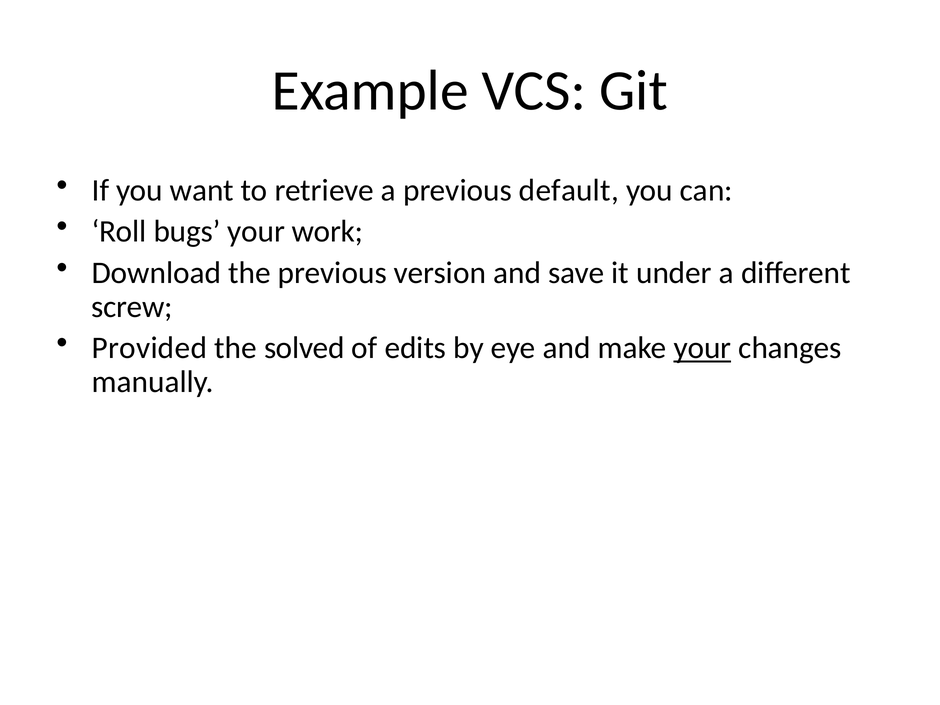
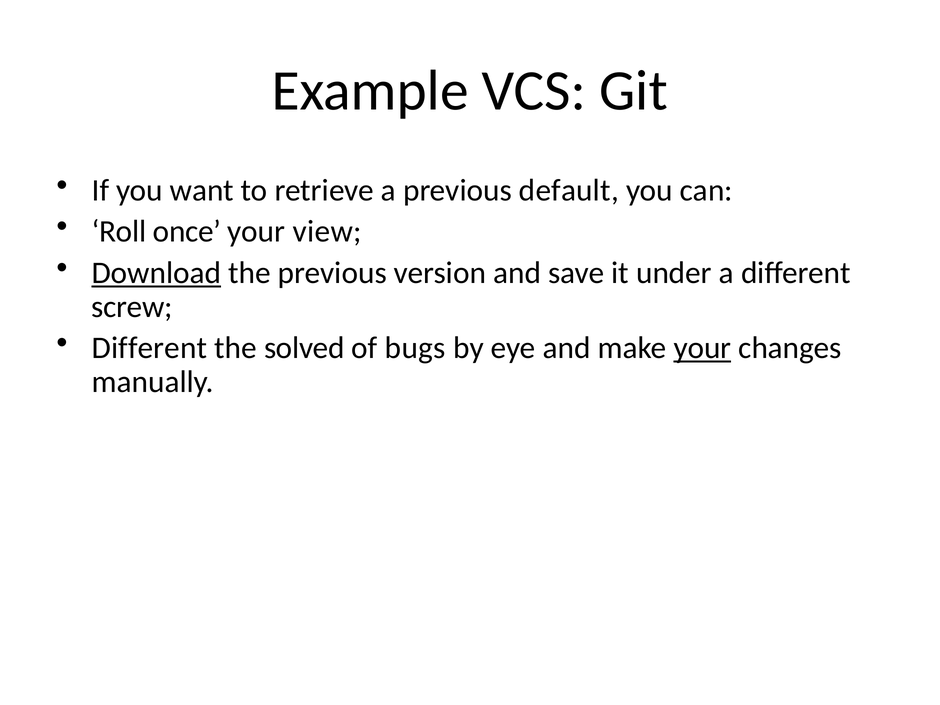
bugs: bugs -> once (187, 232)
work: work -> view (327, 232)
Download underline: none -> present (156, 273)
Provided: Provided -> Different (149, 348)
edits: edits -> bugs (415, 348)
